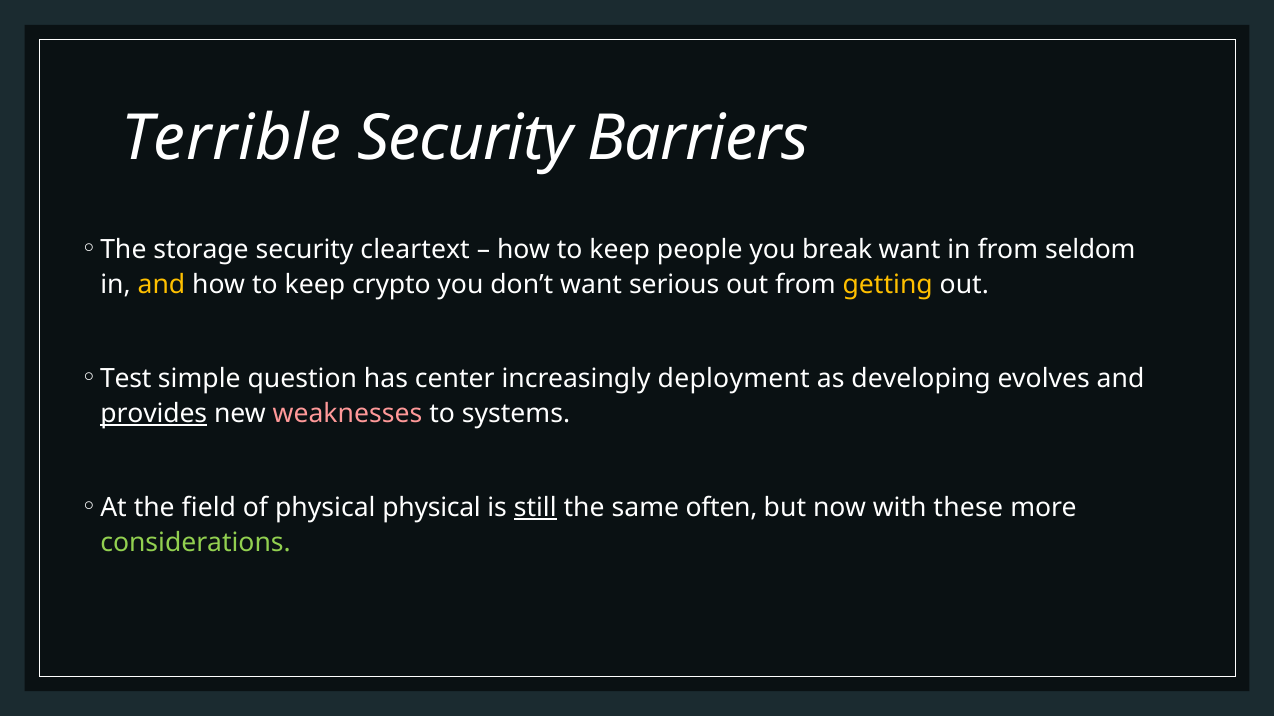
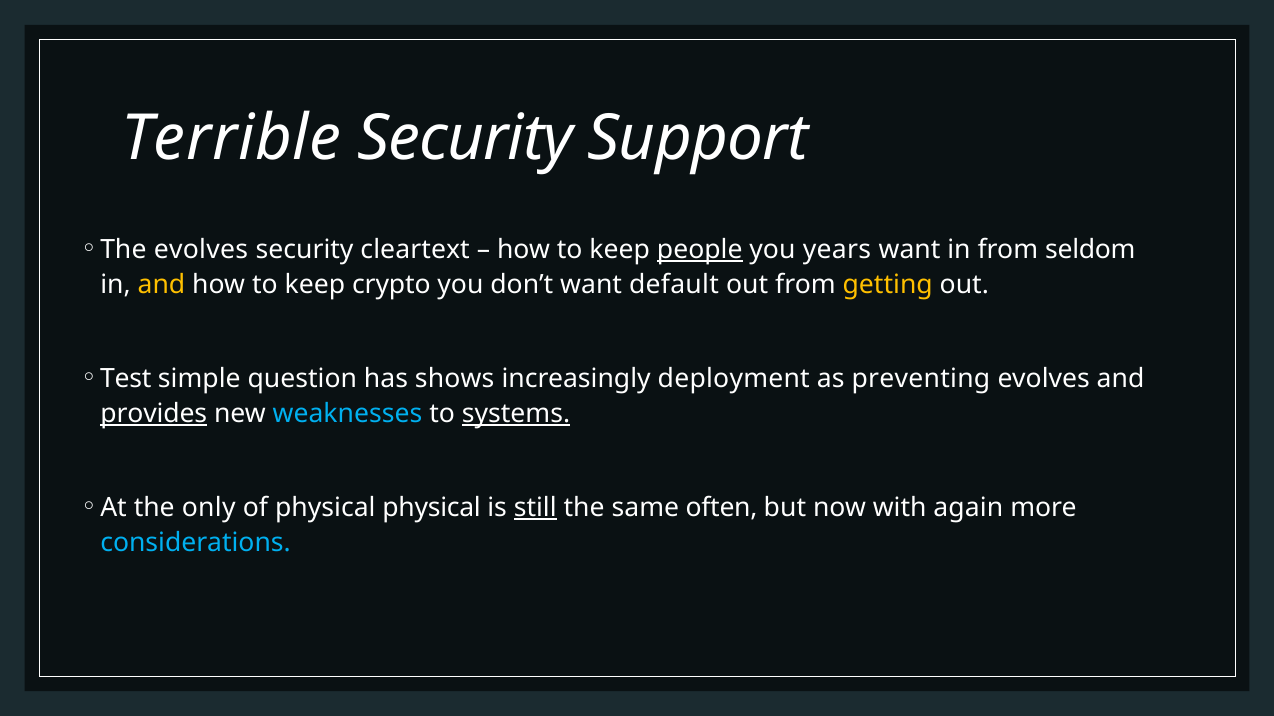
Barriers: Barriers -> Support (698, 138)
The storage: storage -> evolves (201, 250)
people underline: none -> present (700, 250)
break: break -> years (837, 250)
serious: serious -> default (674, 285)
center: center -> shows (455, 379)
developing: developing -> preventing (921, 379)
weaknesses colour: pink -> light blue (347, 414)
systems underline: none -> present (516, 414)
field: field -> only (209, 508)
these: these -> again (968, 508)
considerations colour: light green -> light blue (196, 543)
